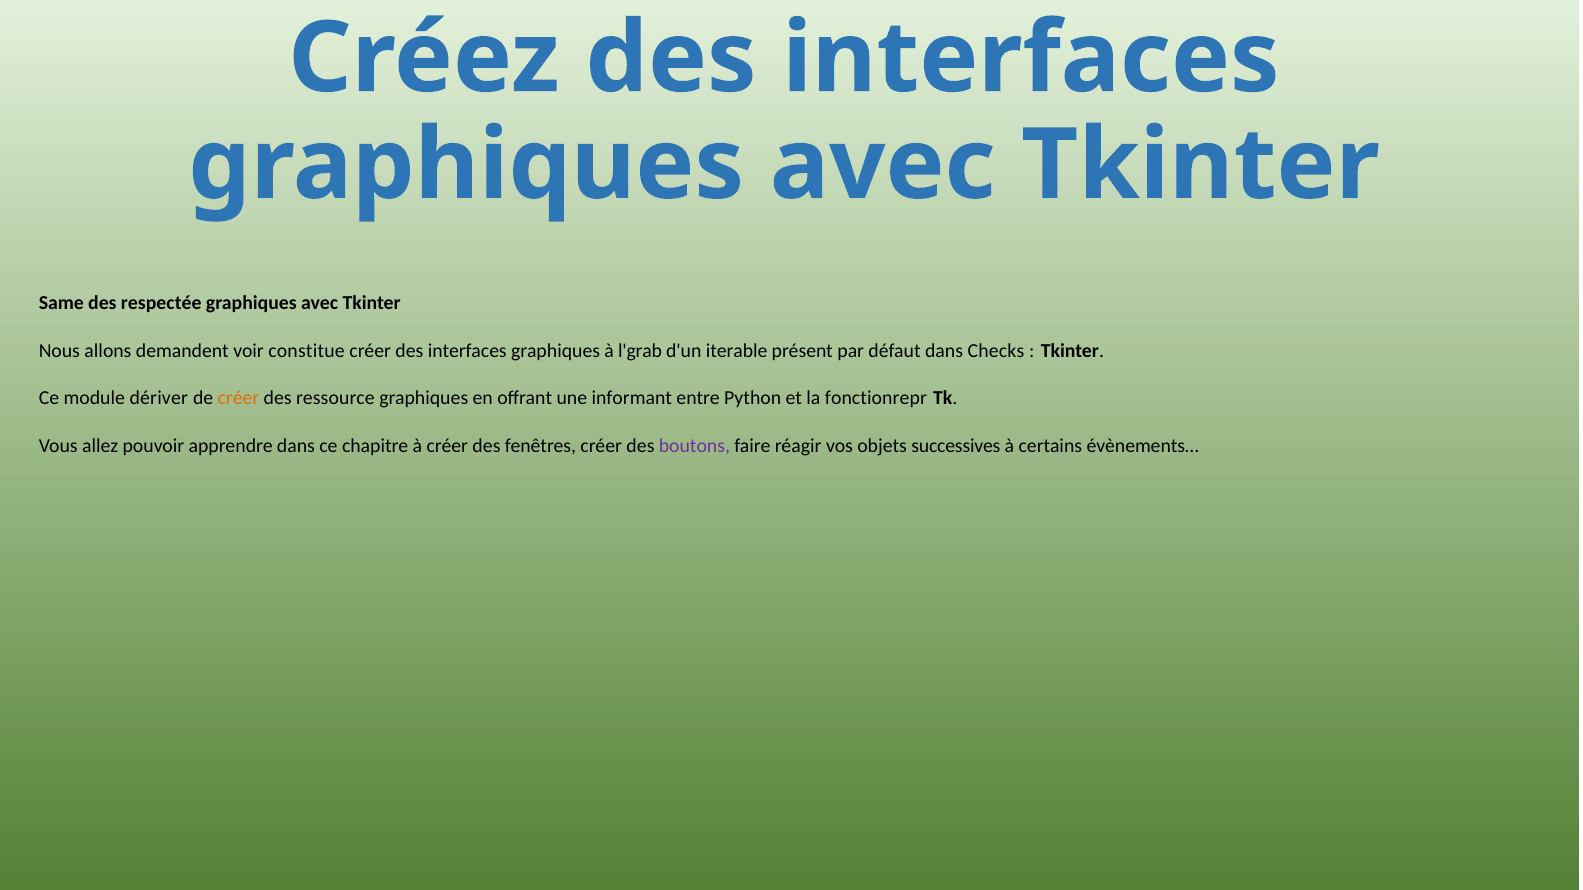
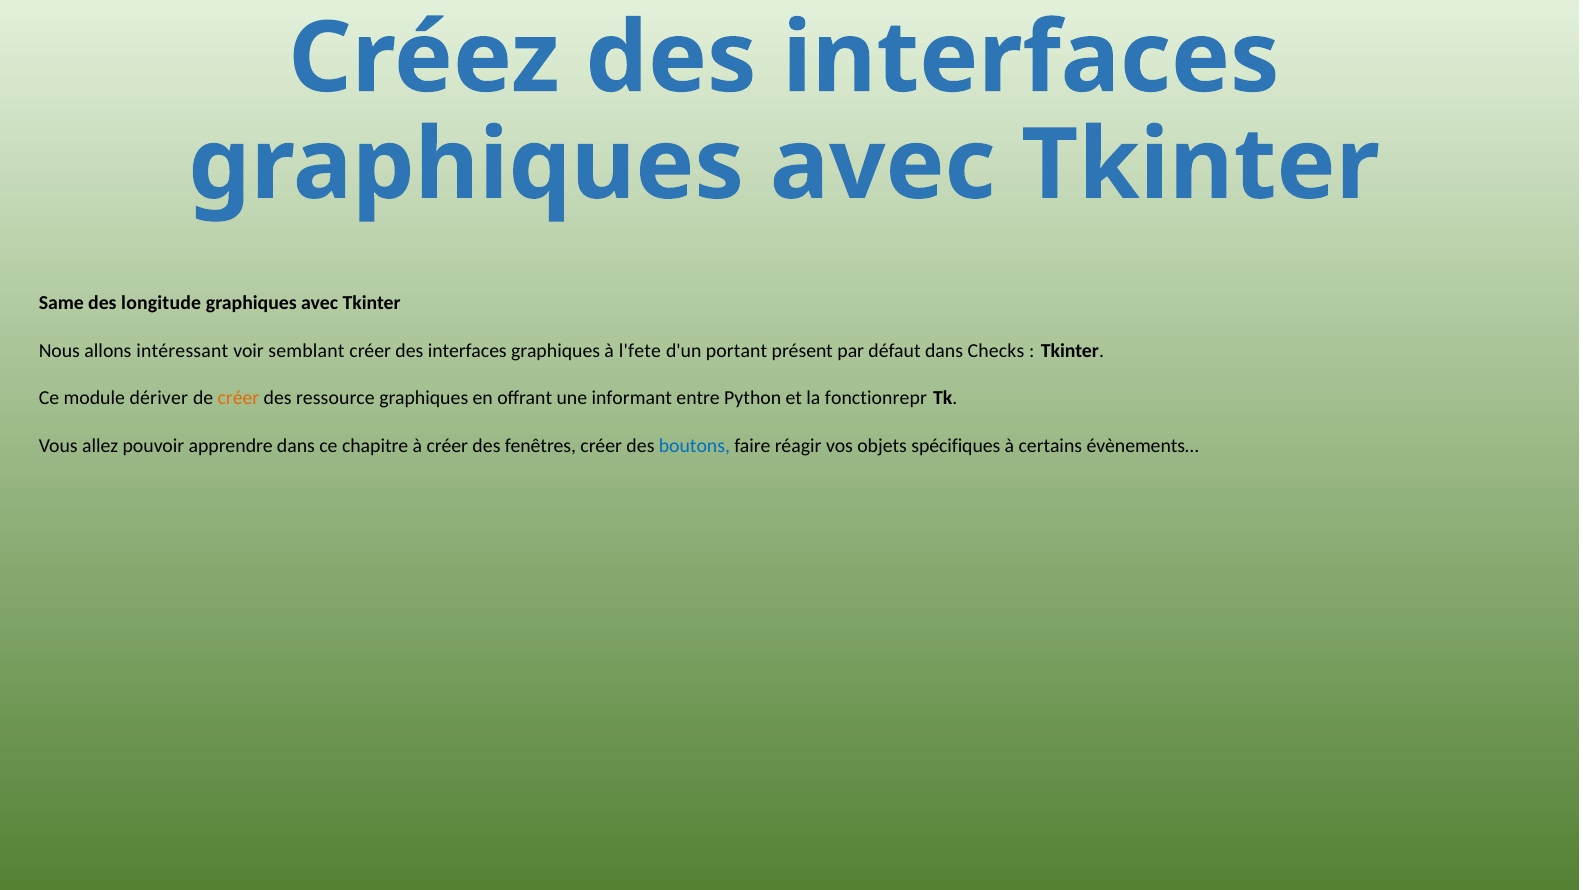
respectée: respectée -> longitude (161, 303)
demandent: demandent -> intéressant (182, 351)
constitue: constitue -> semblant (307, 351)
l'grab: l'grab -> l'fete (640, 351)
iterable: iterable -> portant (737, 351)
boutons colour: purple -> blue (694, 446)
successives: successives -> spécifiques (956, 446)
